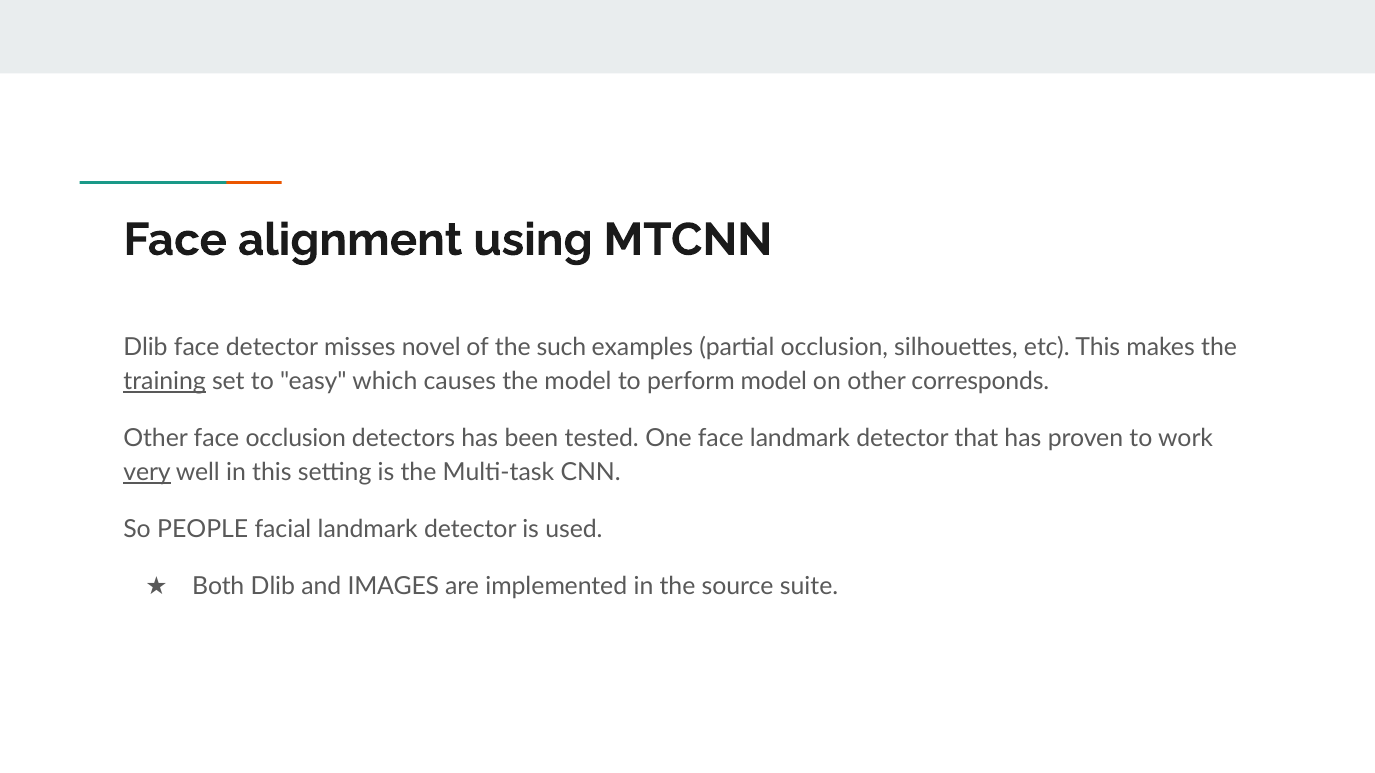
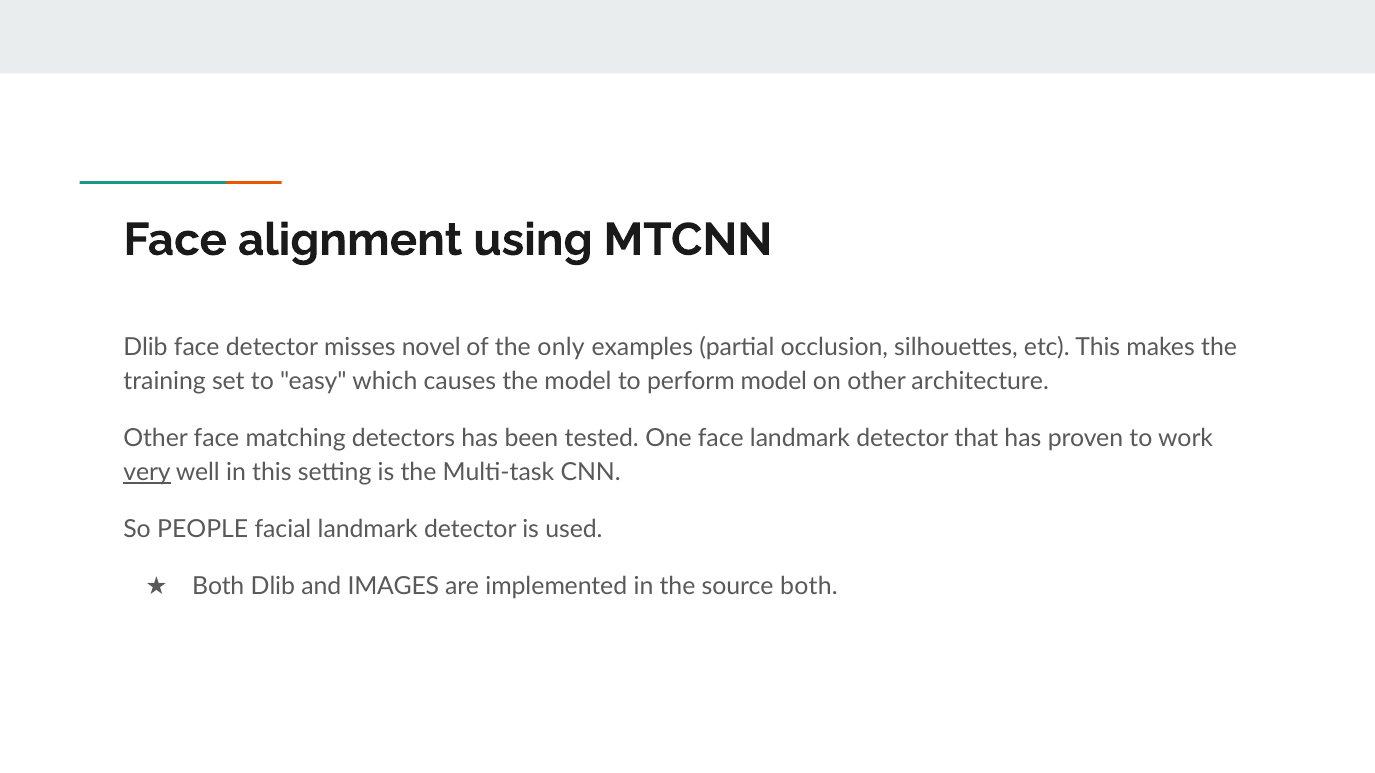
such: such -> only (561, 347)
training underline: present -> none (165, 381)
corresponds: corresponds -> architecture (980, 381)
face occlusion: occlusion -> matching (296, 438)
source suite: suite -> both (809, 587)
